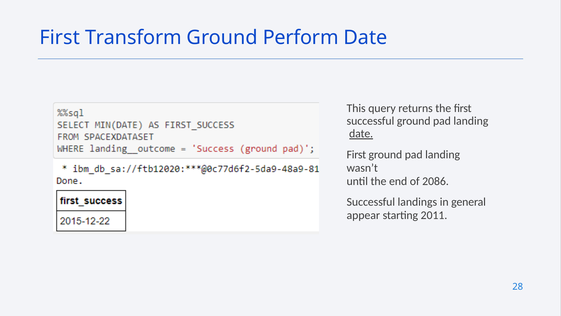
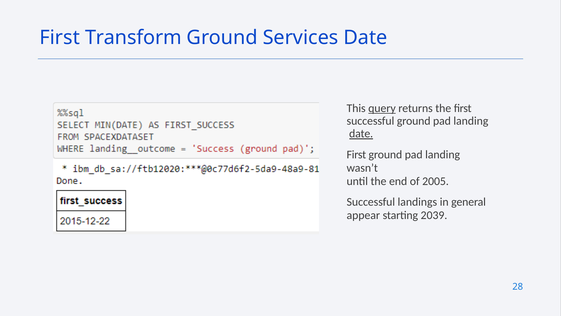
Perform: Perform -> Services (301, 37)
query underline: none -> present (382, 108)
2086: 2086 -> 2005 (436, 181)
2011: 2011 -> 2039 (434, 215)
